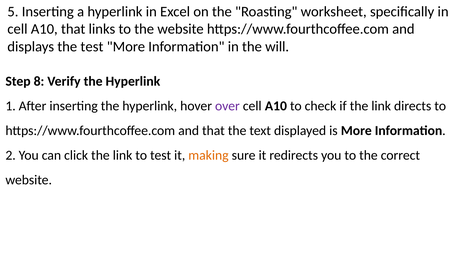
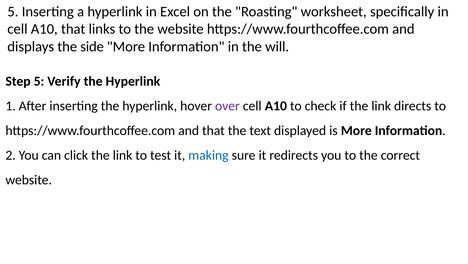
the test: test -> side (92, 47)
Step 8: 8 -> 5 (39, 81)
making colour: orange -> blue (208, 155)
